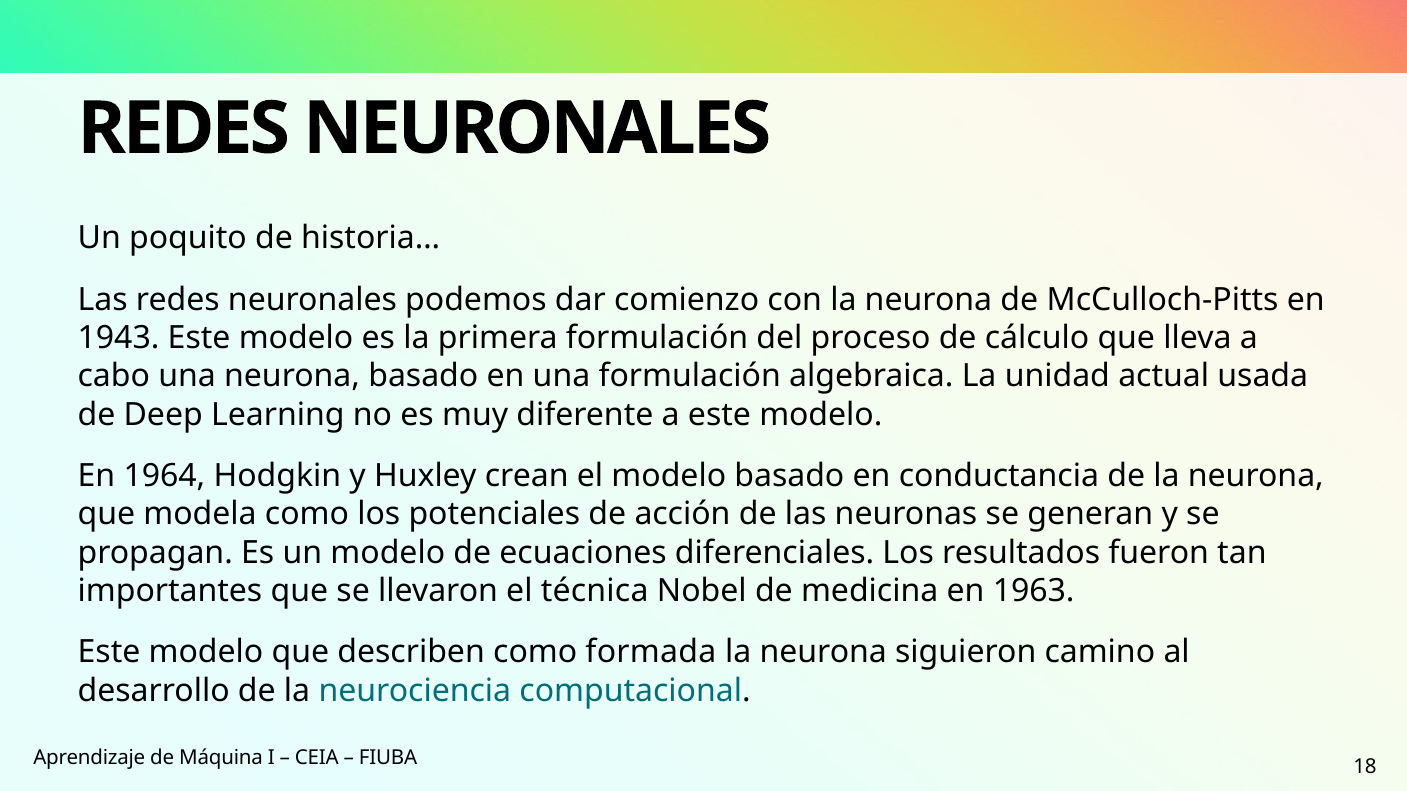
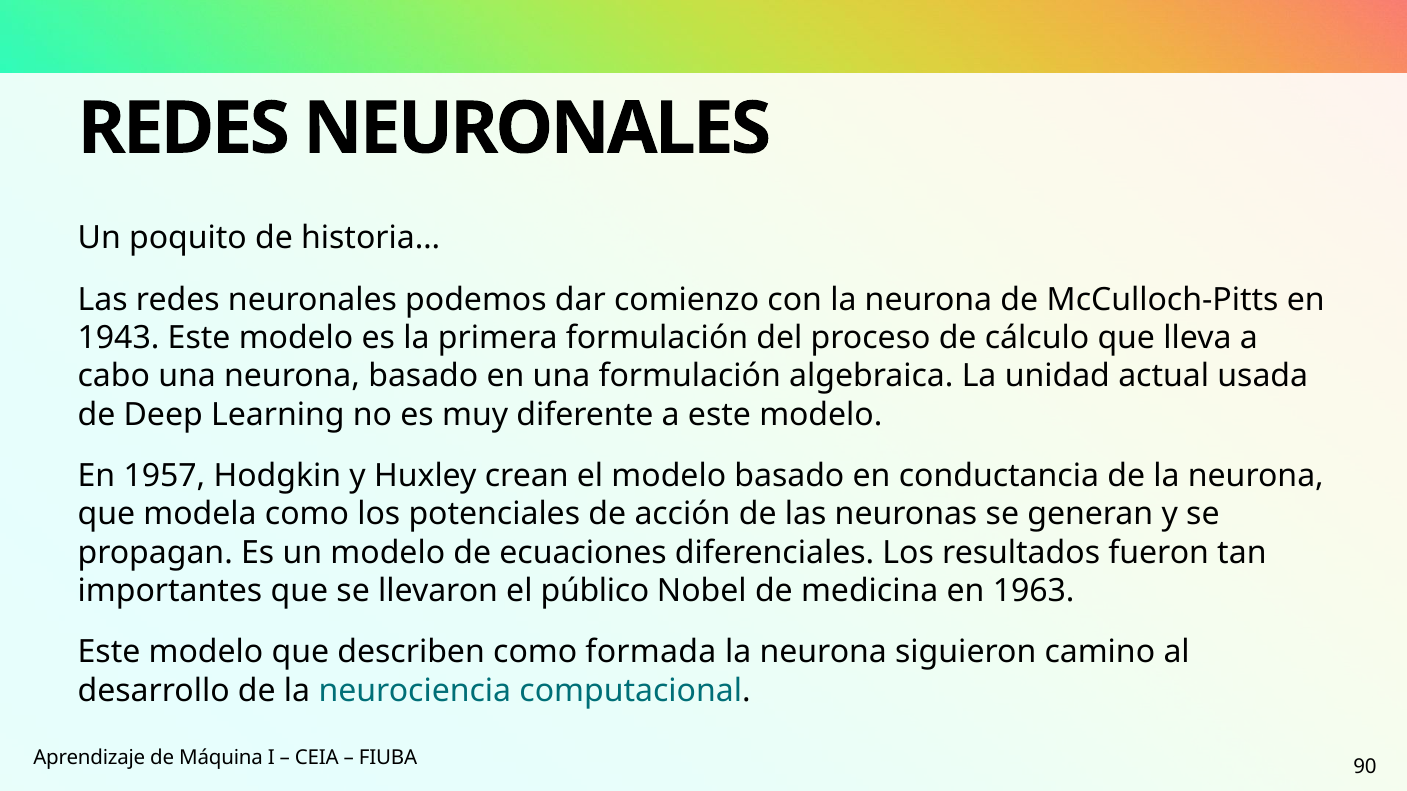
1964: 1964 -> 1957 (164, 476)
técnica: técnica -> público (595, 591)
18: 18 -> 90 (1365, 767)
